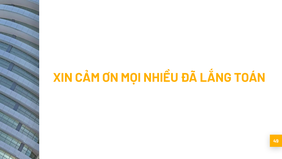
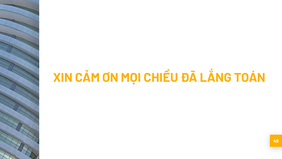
NHIỀU: NHIỀU -> CHIỀU (161, 78)
